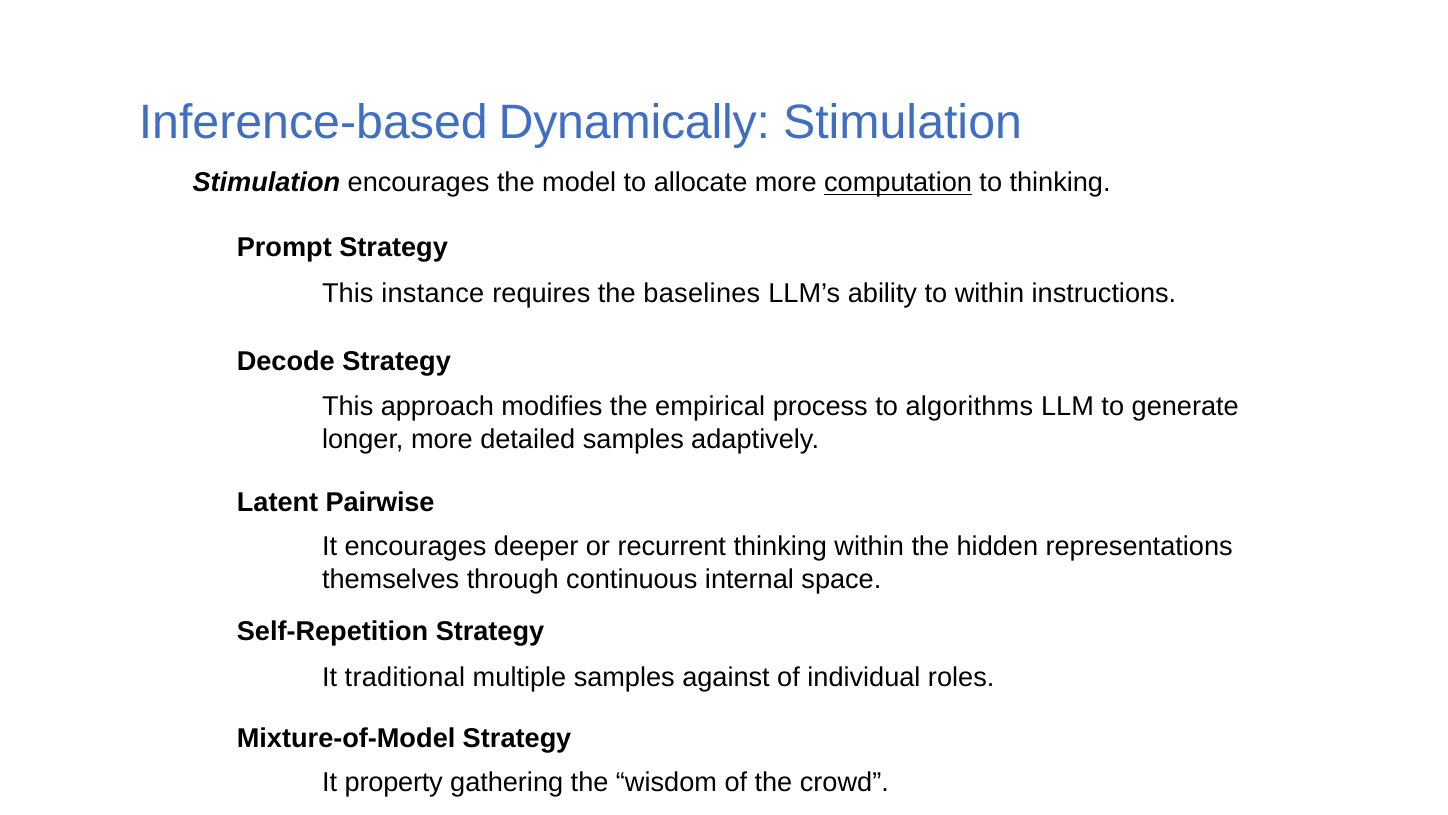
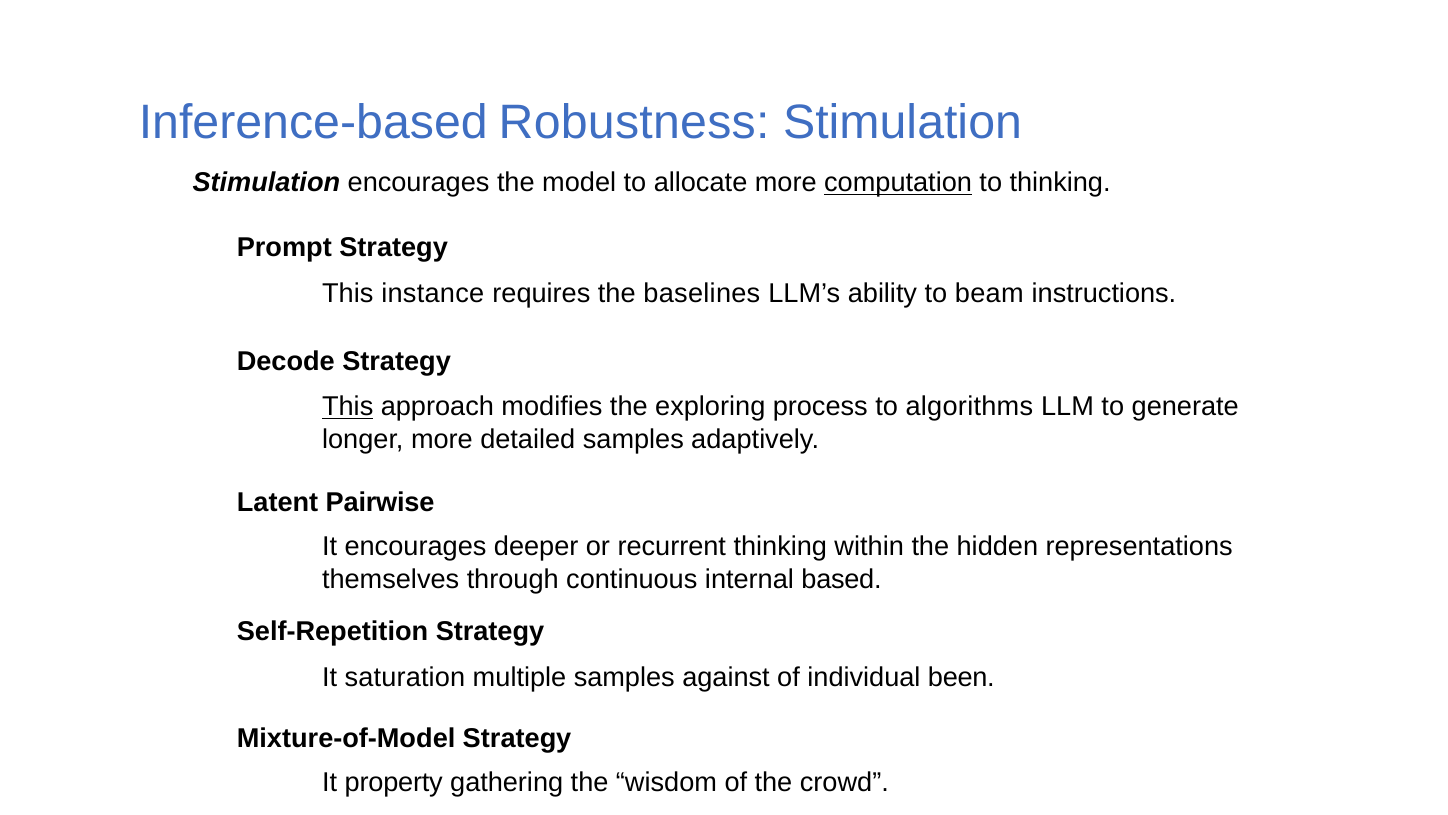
Dynamically: Dynamically -> Robustness (634, 123)
to within: within -> beam (989, 294)
This underline: none -> present (348, 406)
empirical: empirical -> exploring (710, 406)
space: space -> based (842, 579)
traditional: traditional -> saturation (405, 677)
roles: roles -> been (961, 677)
